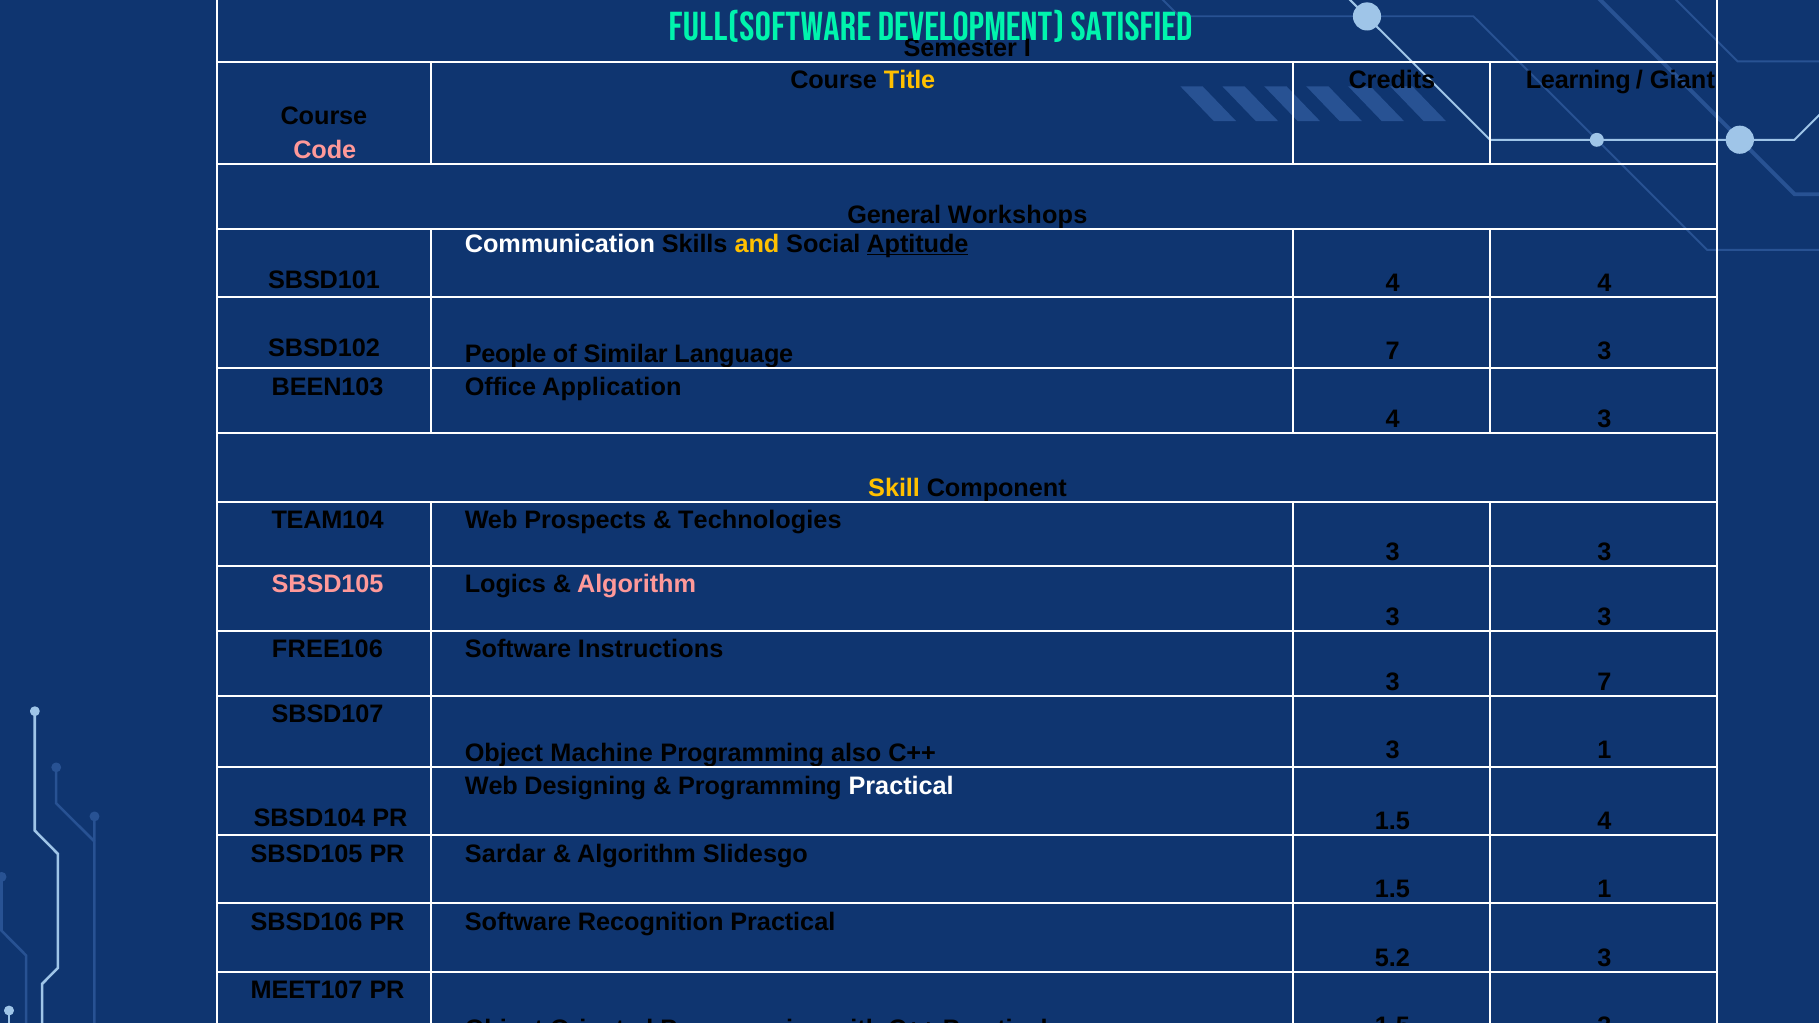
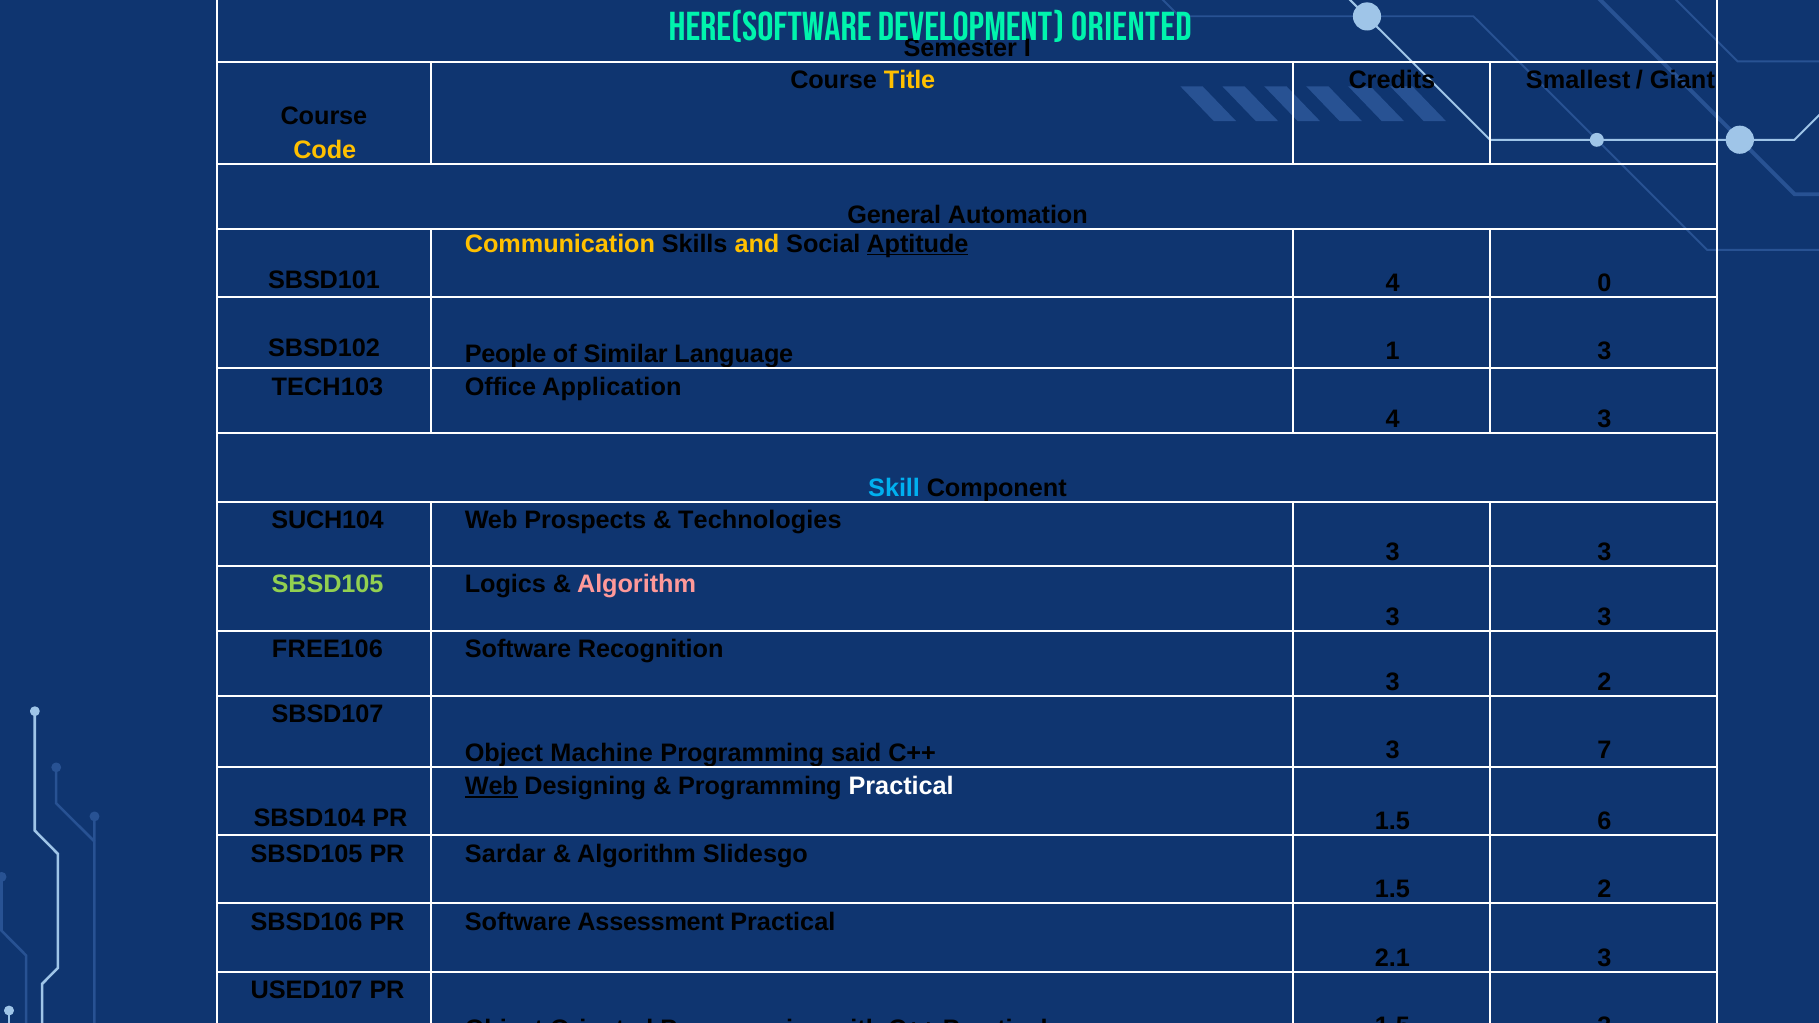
FULL(SOFTWARE: FULL(SOFTWARE -> HERE(SOFTWARE (770, 27)
SATISFIED: SATISFIED -> ORIENTED (1131, 27)
Learning: Learning -> Smallest (1578, 81)
Code colour: pink -> yellow (325, 151)
Workshops: Workshops -> Automation (1018, 215)
Communication colour: white -> yellow (560, 244)
4 4: 4 -> 0 (1604, 283)
Language 7: 7 -> 1 (1393, 351)
BEEN103: BEEN103 -> TECH103 (327, 387)
Skill colour: yellow -> light blue (894, 488)
TEAM104: TEAM104 -> SUCH104 (328, 521)
SBSD105 colour: pink -> light green (328, 585)
Instructions: Instructions -> Recognition (651, 649)
3 7: 7 -> 2 (1604, 682)
also: also -> said (856, 754)
3 1: 1 -> 7 (1604, 750)
Web underline: none -> present (491, 786)
1.5 4: 4 -> 6 (1604, 822)
1.5 1: 1 -> 2 (1604, 889)
Recognition: Recognition -> Assessment (651, 922)
5.2: 5.2 -> 2.1 (1392, 958)
MEET107: MEET107 -> USED107 (307, 991)
